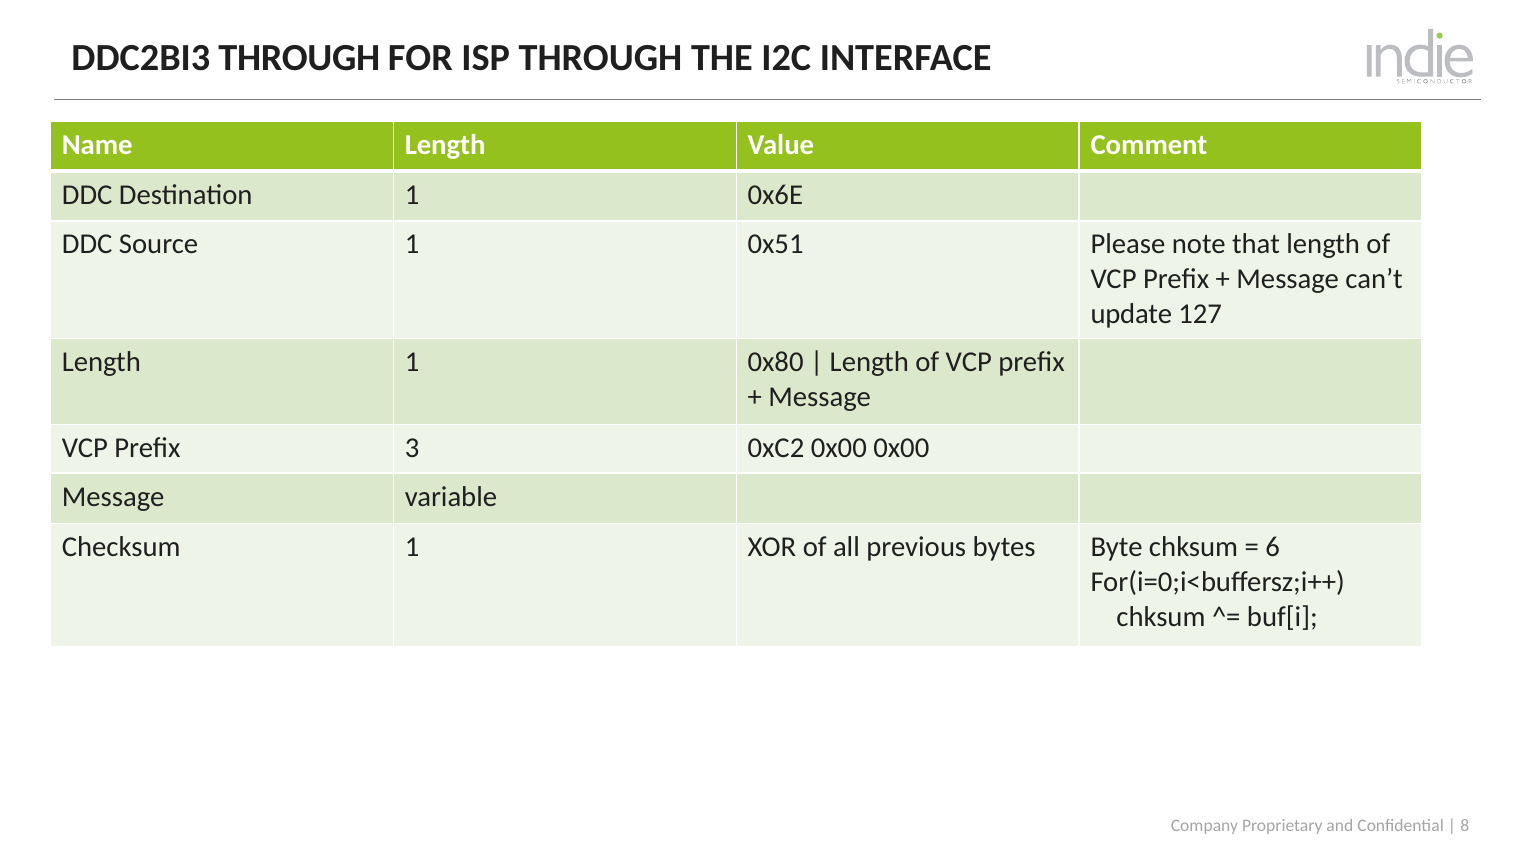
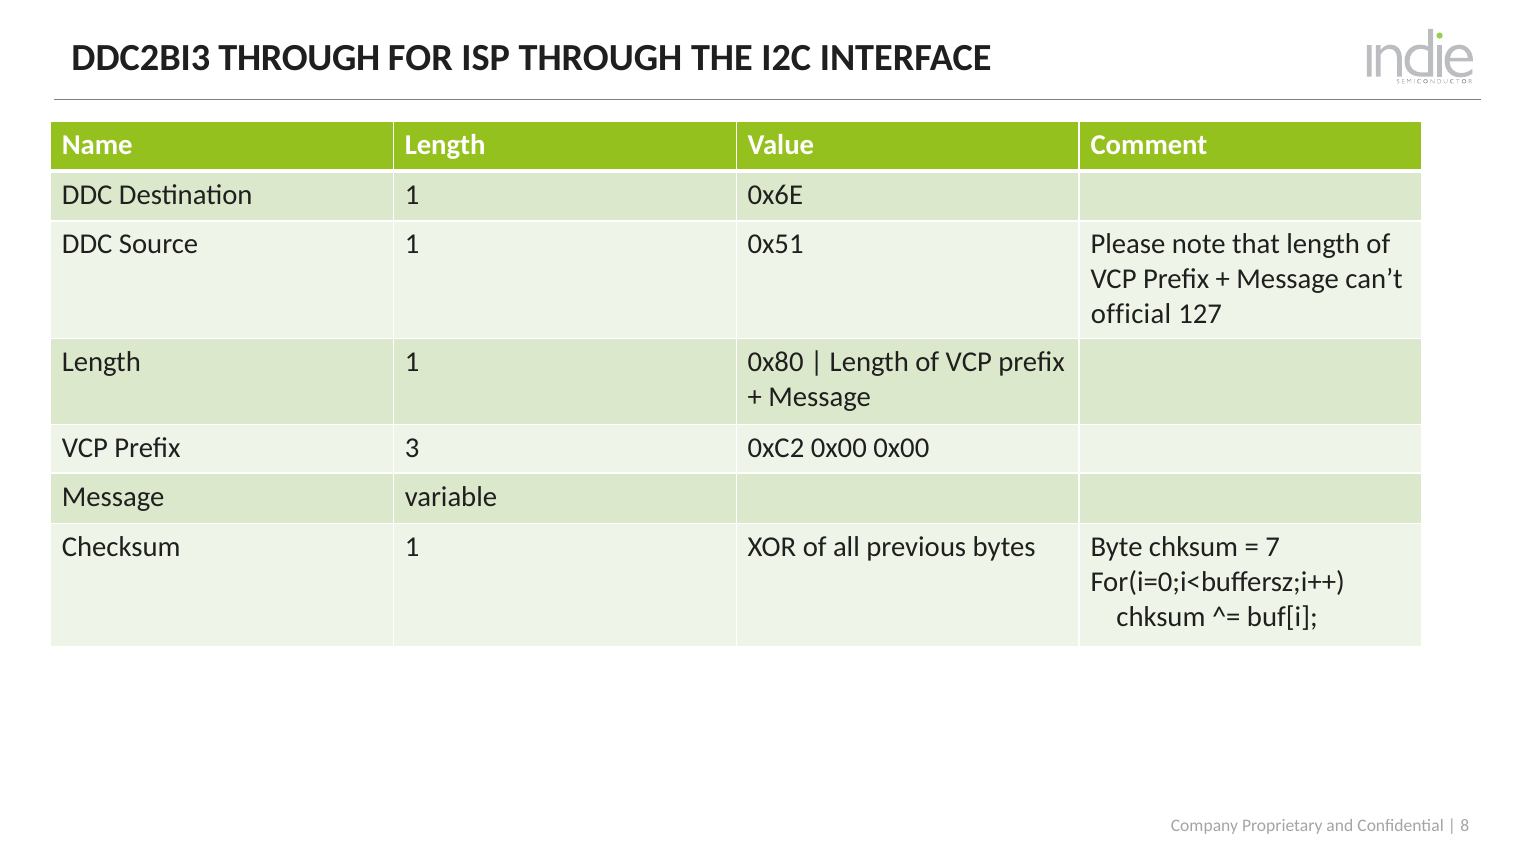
update: update -> official (1131, 315)
6: 6 -> 7 (1273, 547)
